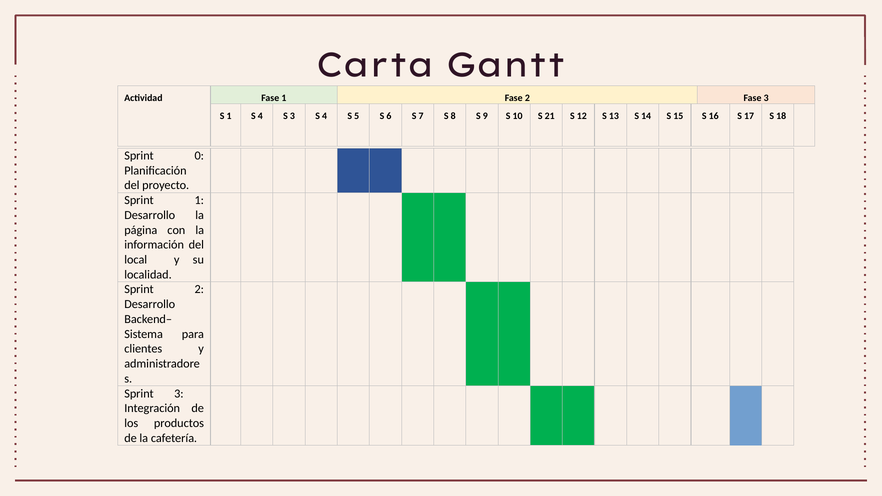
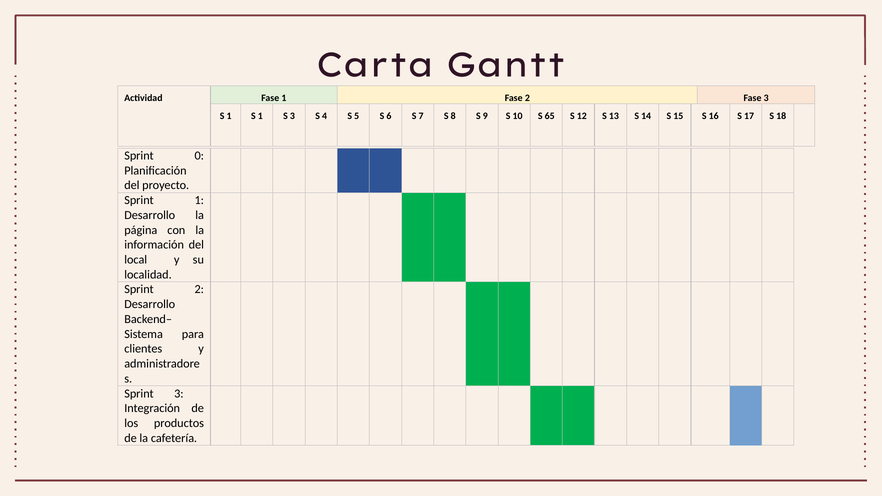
1 S 4: 4 -> 1 (260, 116)
21: 21 -> 65 (550, 116)
